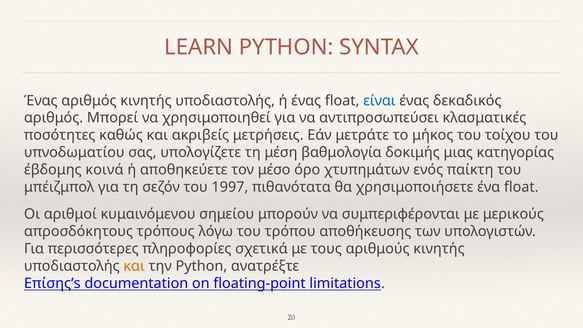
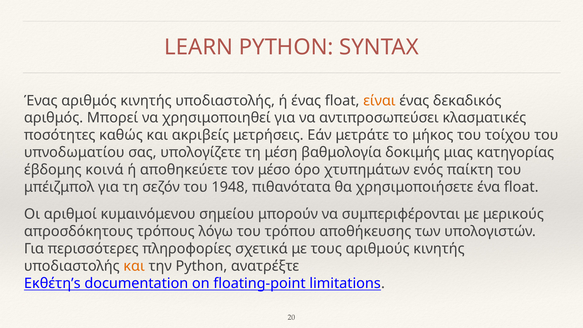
είναι colour: blue -> orange (379, 101)
1997: 1997 -> 1948 (230, 187)
Επίσης’s: Επίσης’s -> Εκθέτη’s (52, 283)
